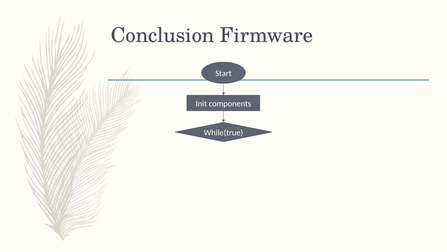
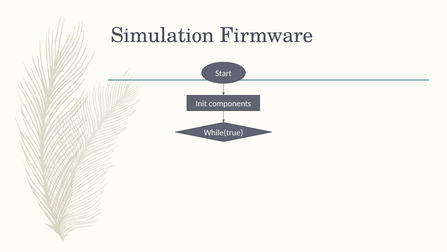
Conclusion: Conclusion -> Simulation (163, 35)
